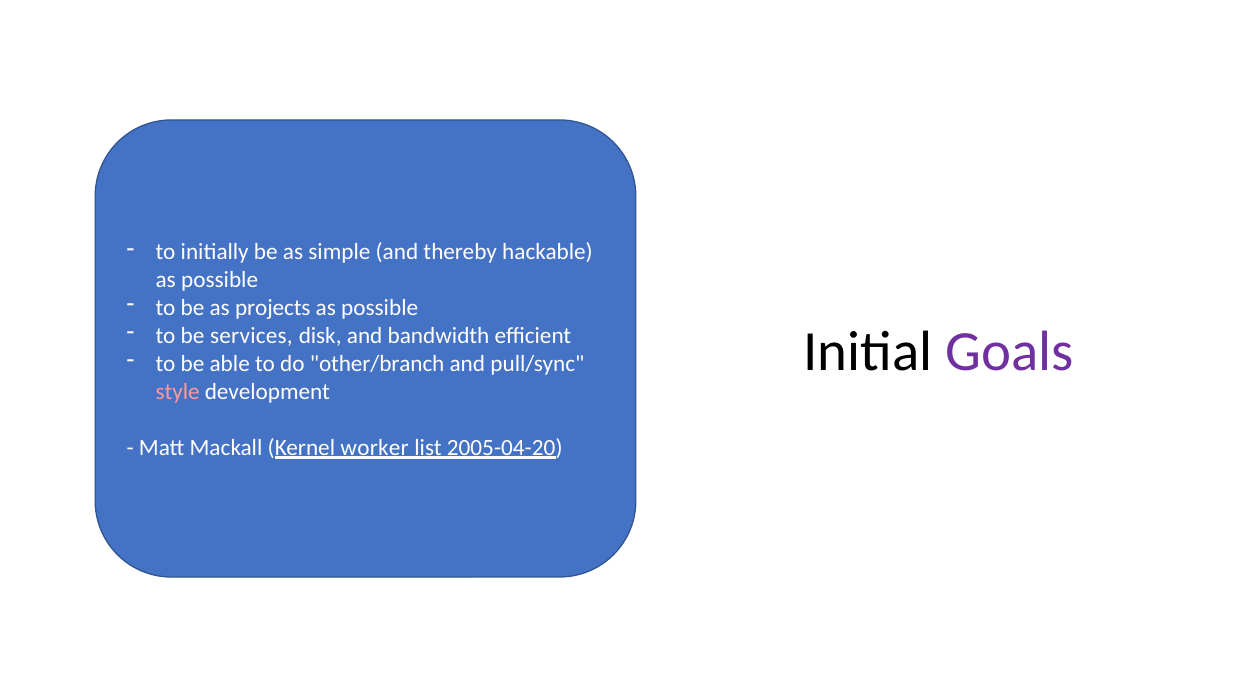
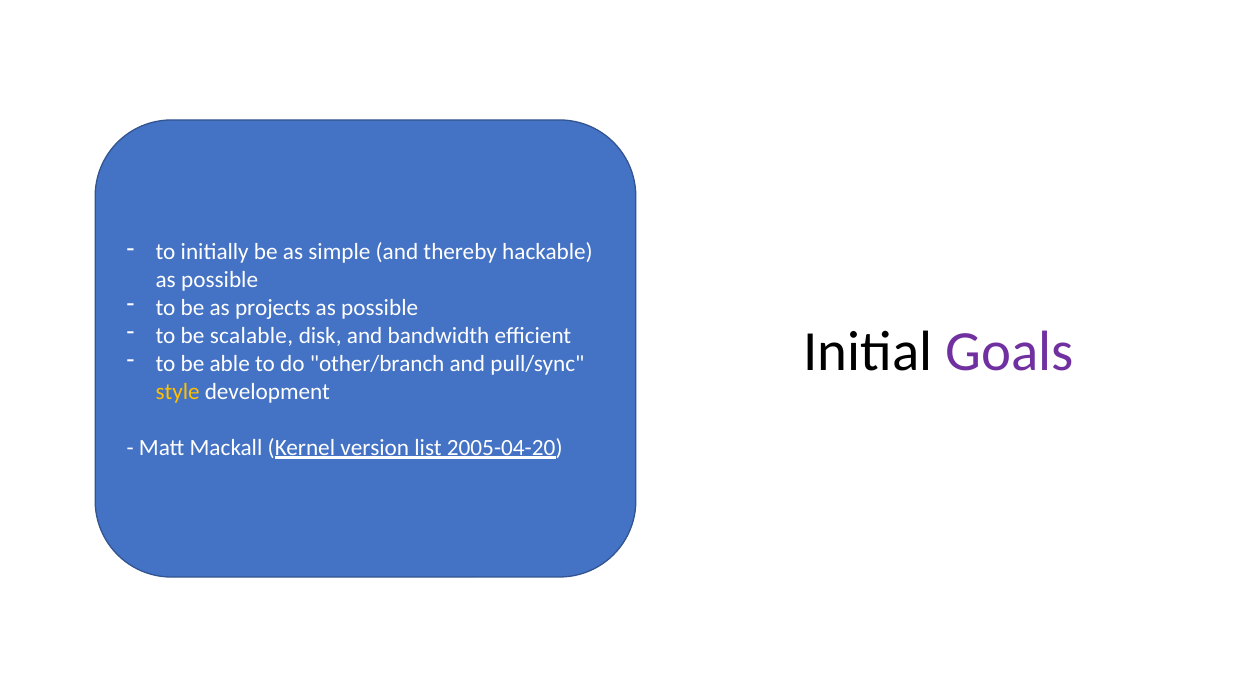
services: services -> scalable (251, 336)
style colour: pink -> yellow (178, 392)
worker: worker -> version (375, 448)
